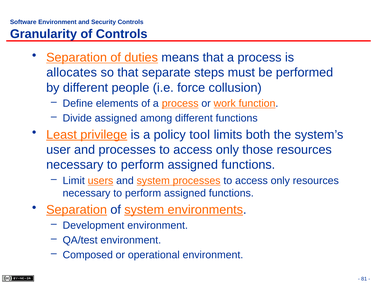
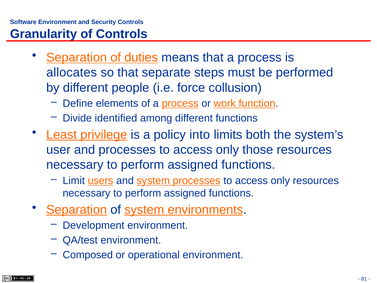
Divide assigned: assigned -> identified (116, 118)
tool: tool -> into (200, 135)
